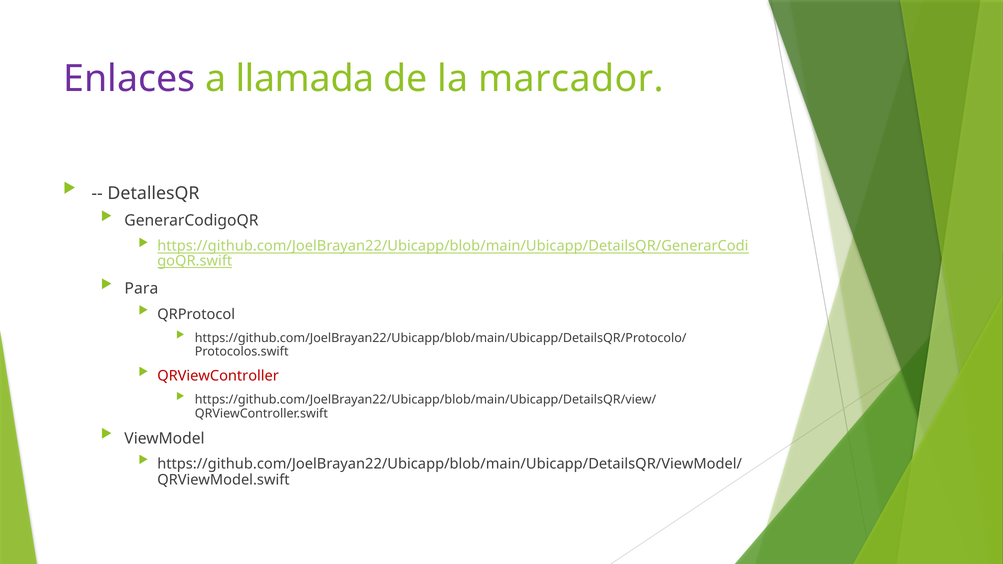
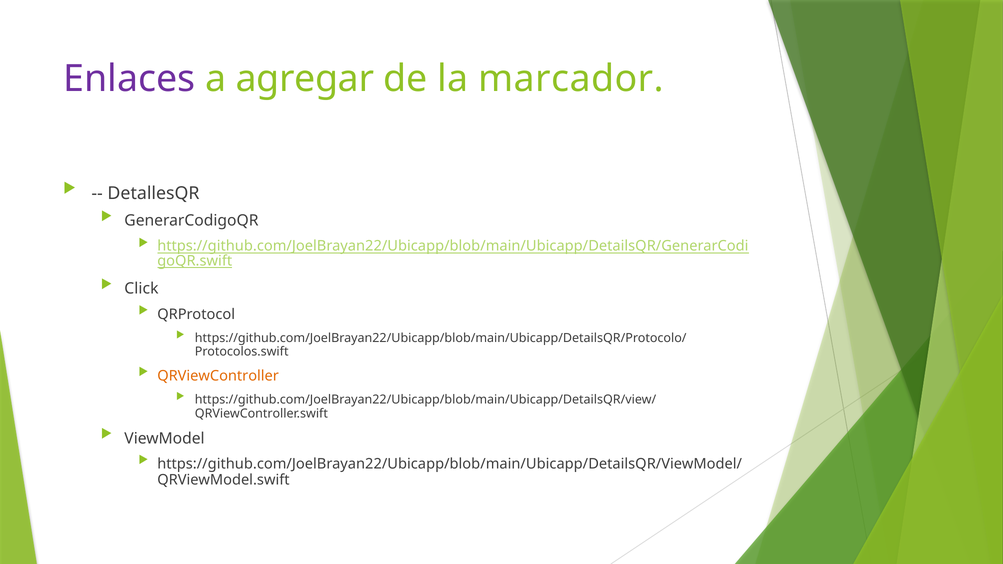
llamada: llamada -> agregar (305, 79)
Para: Para -> Click (141, 289)
QRViewController colour: red -> orange (218, 376)
